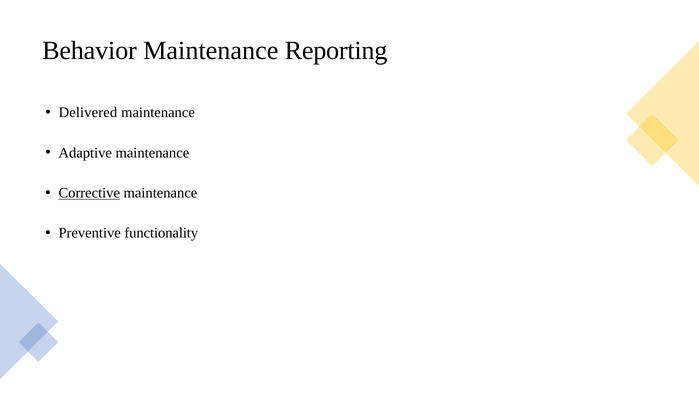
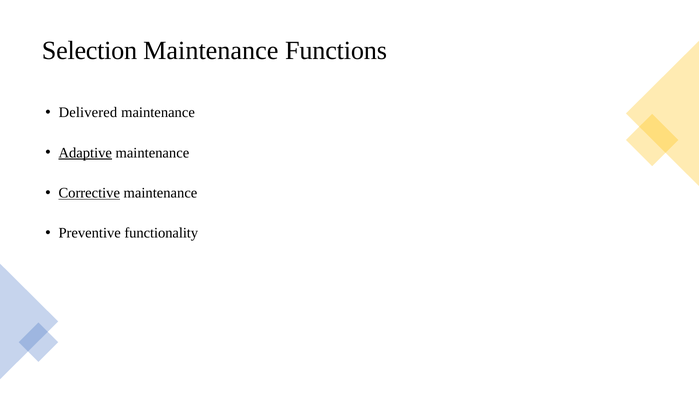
Behavior: Behavior -> Selection (90, 51)
Reporting: Reporting -> Functions (336, 51)
Adaptive underline: none -> present (85, 153)
